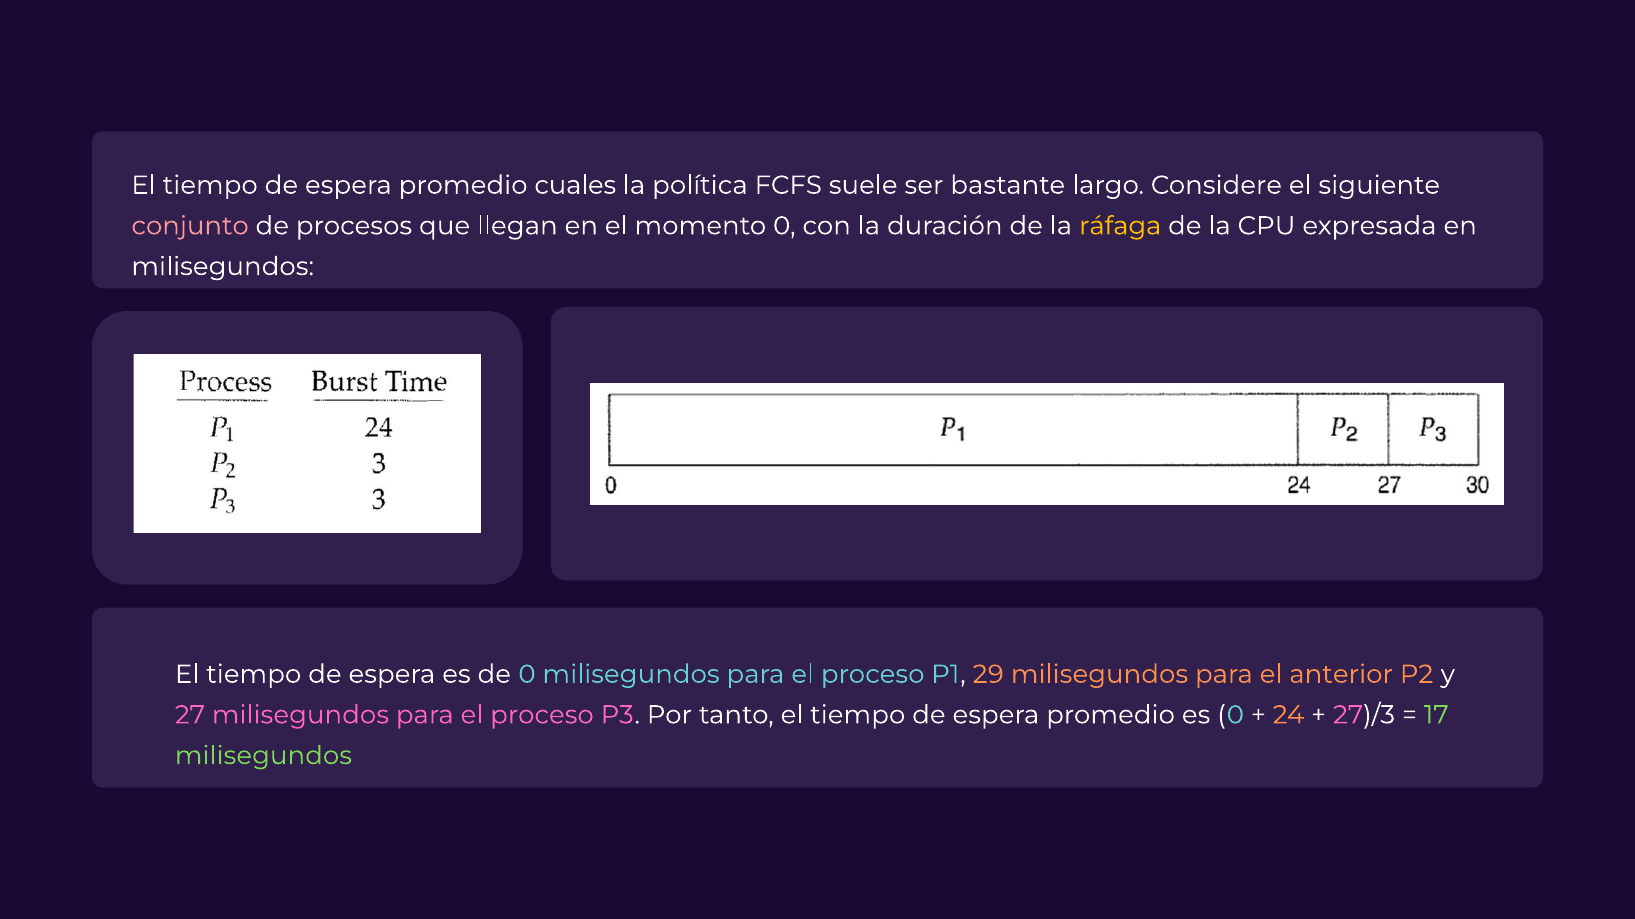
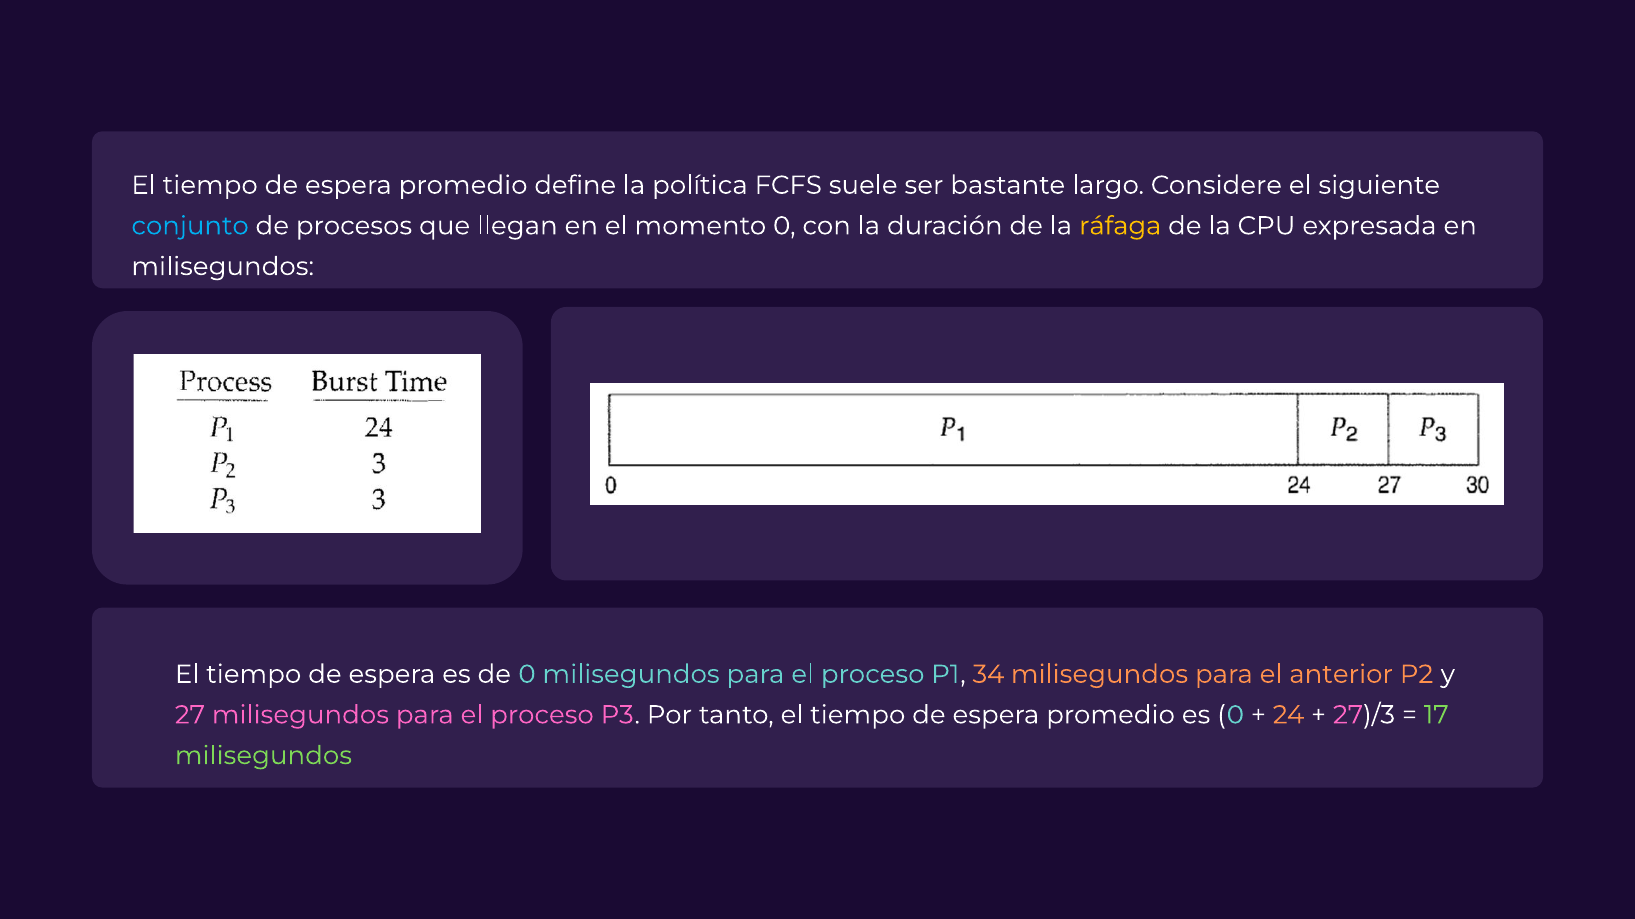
cuales: cuales -> define (575, 185)
conjunto colour: pink -> light blue (190, 226)
29: 29 -> 34 (988, 675)
